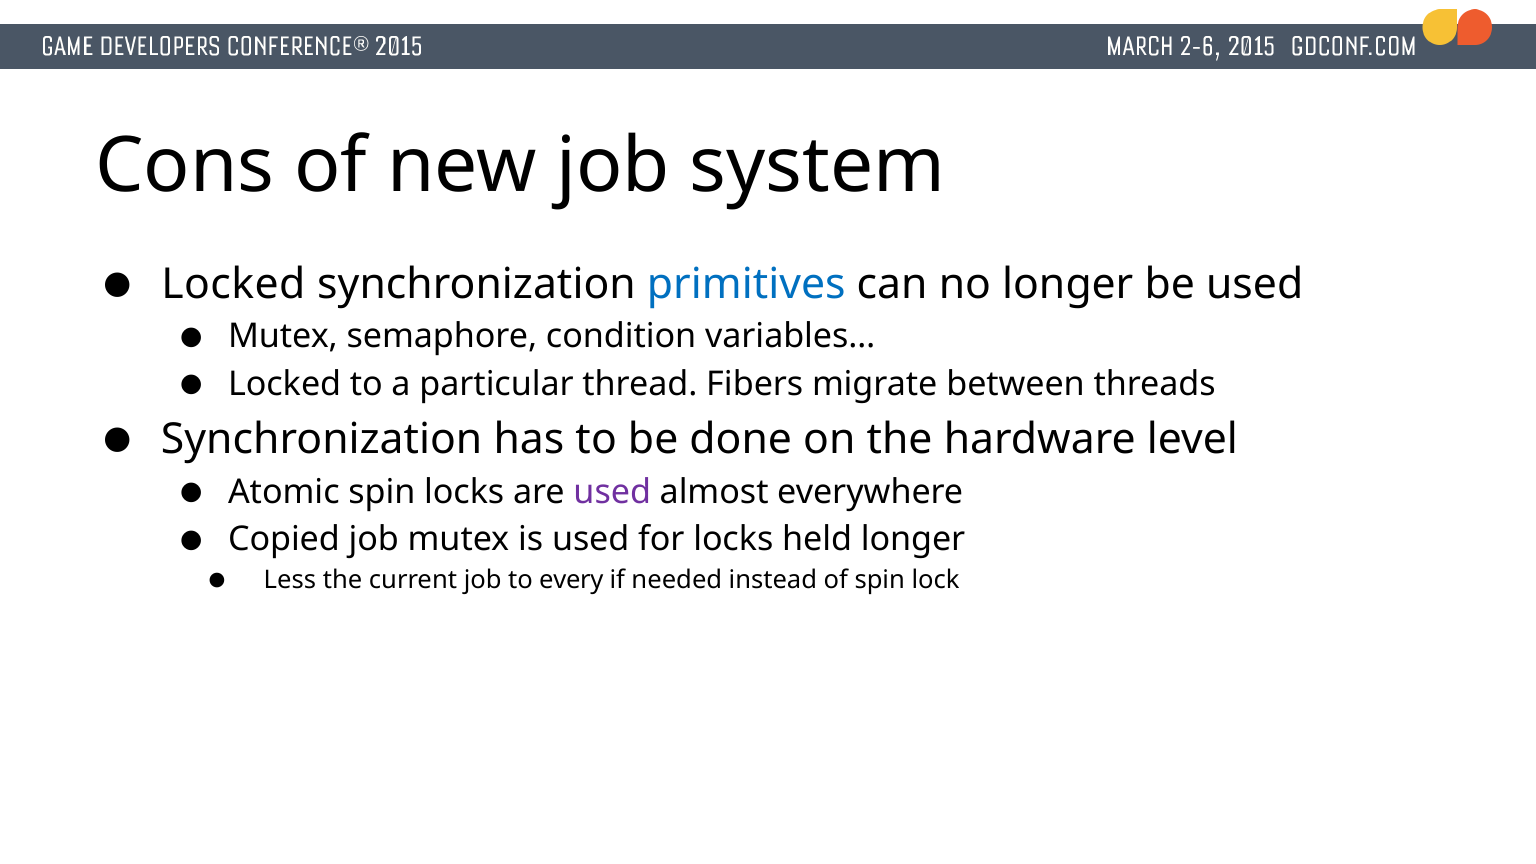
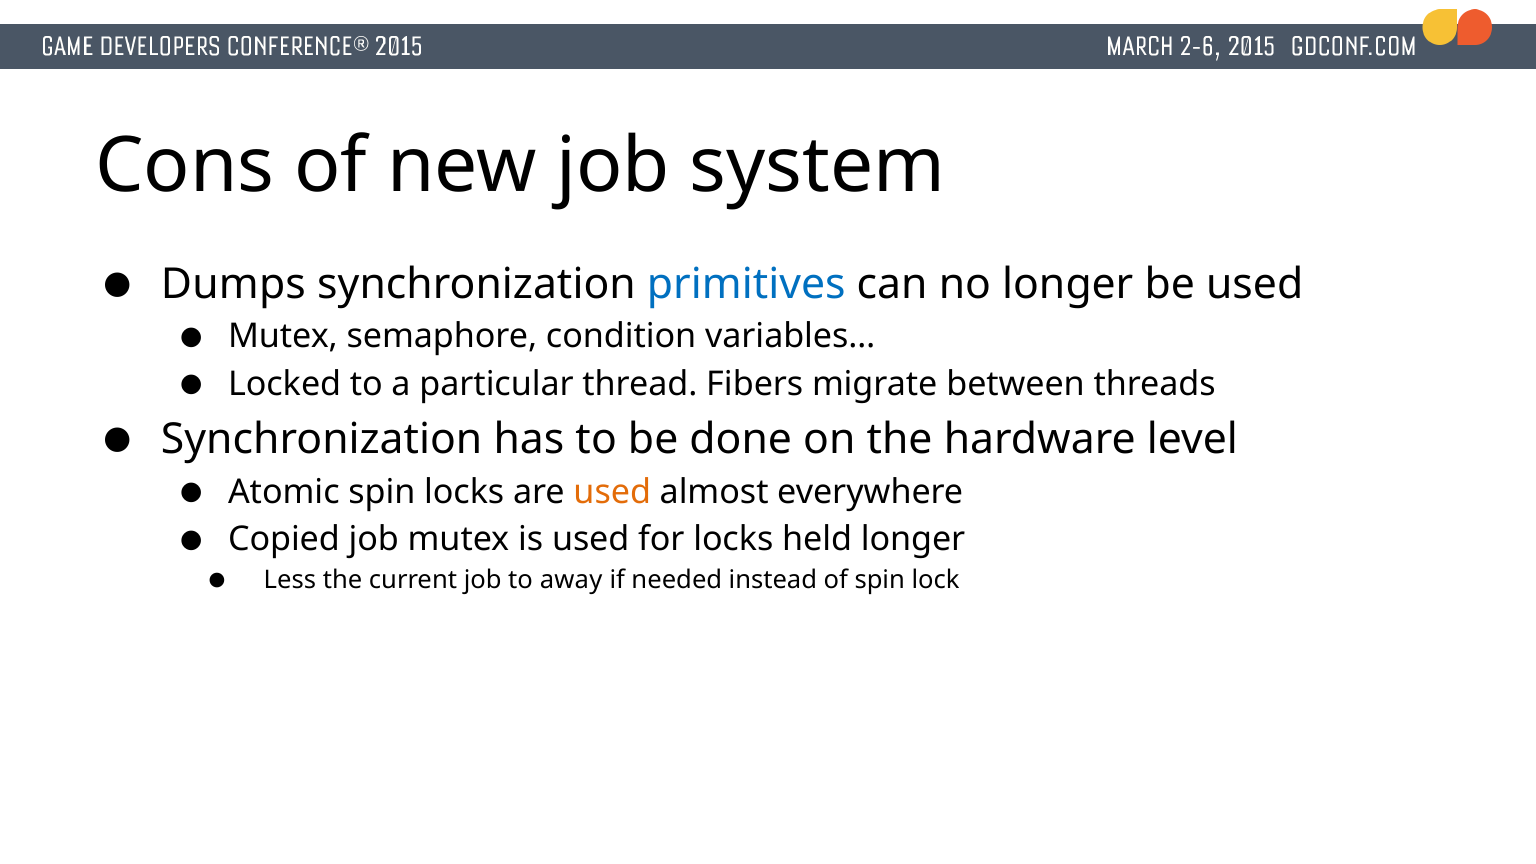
Locked: Locked -> Dumps (233, 284)
used colour: purple -> orange (612, 492)
every: every -> away (571, 580)
